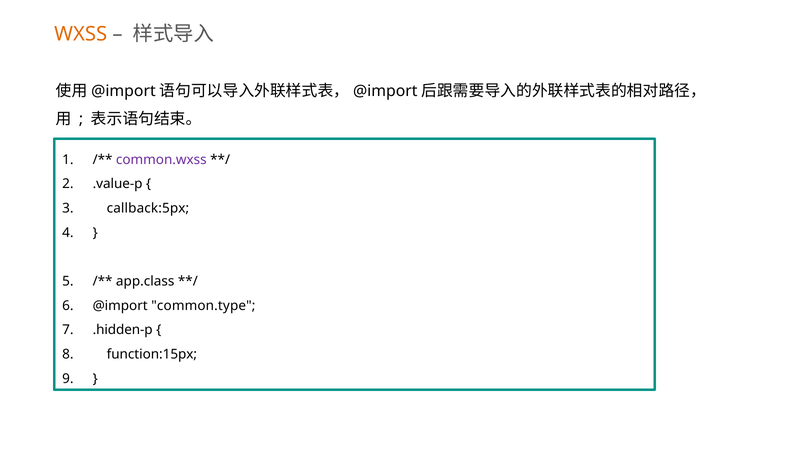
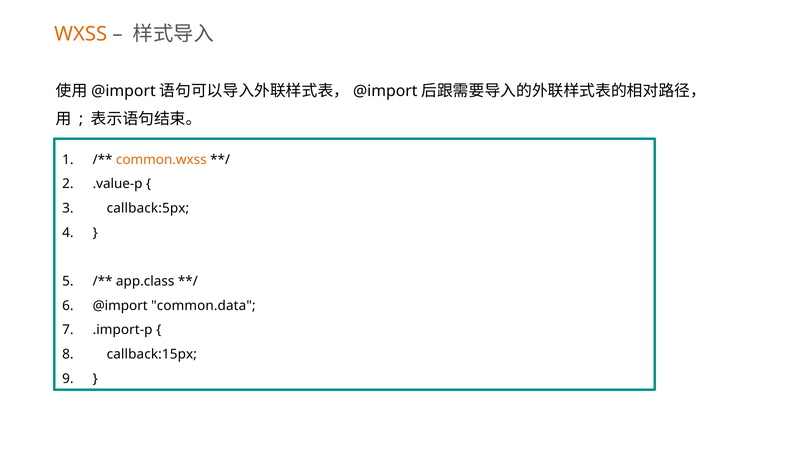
common.wxss colour: purple -> orange (161, 160)
common.type: common.type -> common.data (203, 306)
.hidden-p: .hidden-p -> .import-p (123, 330)
function:15px: function:15px -> callback:15px (152, 354)
